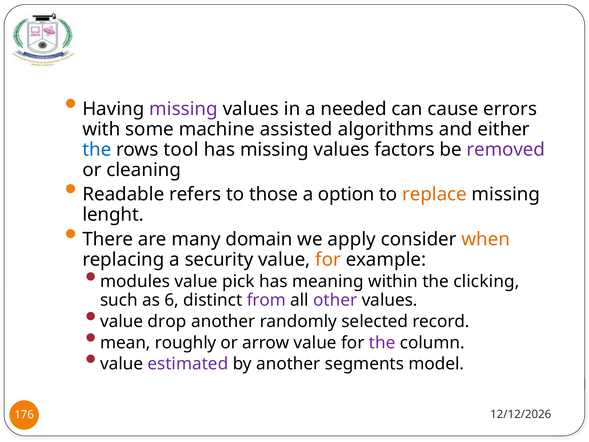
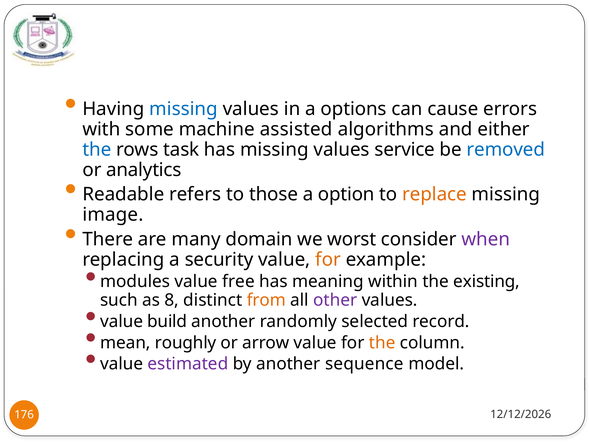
missing colour: purple -> blue (184, 109)
needed: needed -> options (354, 109)
tool: tool -> task (181, 149)
factors: factors -> service (405, 149)
removed colour: purple -> blue (506, 149)
cleaning: cleaning -> analytics (144, 170)
lenght: lenght -> image (113, 215)
apply: apply -> worst (352, 239)
when colour: orange -> purple (486, 239)
pick: pick -> free (238, 281)
clicking: clicking -> existing (487, 281)
6: 6 -> 8 (172, 300)
from colour: purple -> orange (266, 300)
drop: drop -> build (167, 321)
the colour: purple -> orange (382, 343)
segments: segments -> sequence (364, 364)
